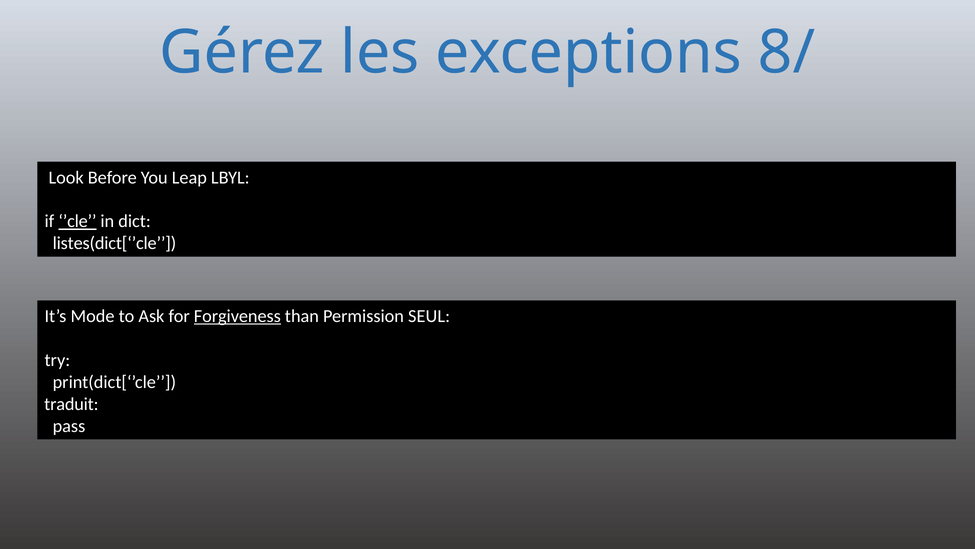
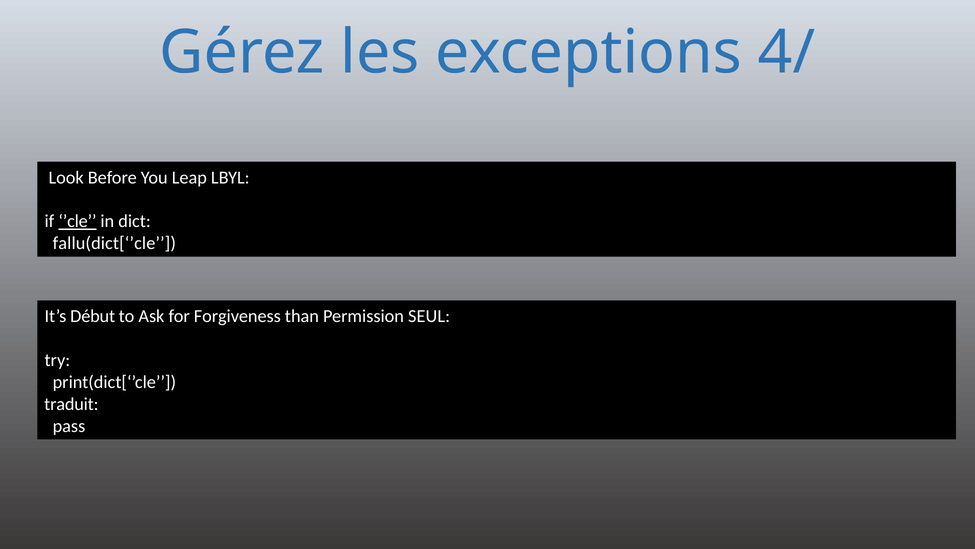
8/: 8/ -> 4/ (787, 53)
listes(dict[‘’cle: listes(dict[‘’cle -> fallu(dict[‘’cle (114, 243)
Mode: Mode -> Début (93, 316)
Forgiveness underline: present -> none (237, 316)
